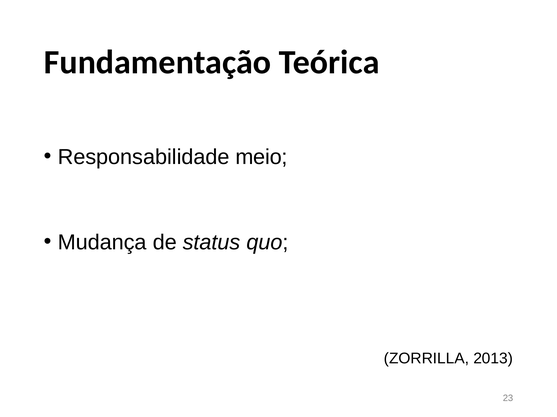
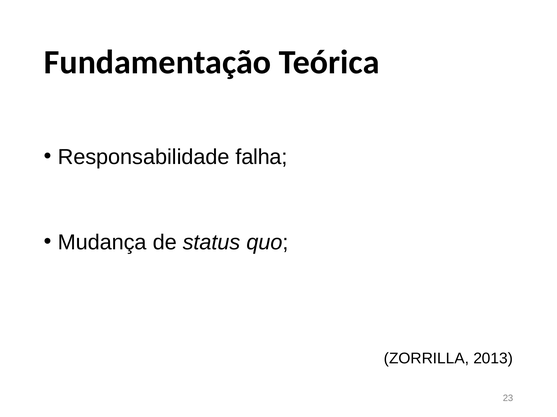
meio: meio -> falha (262, 157)
